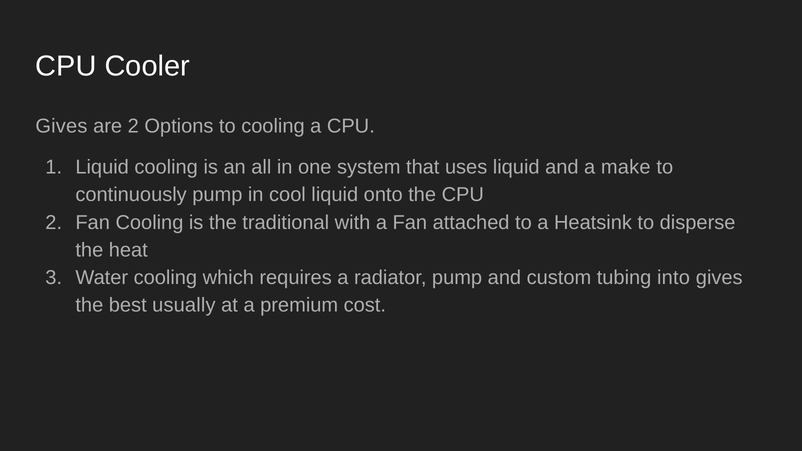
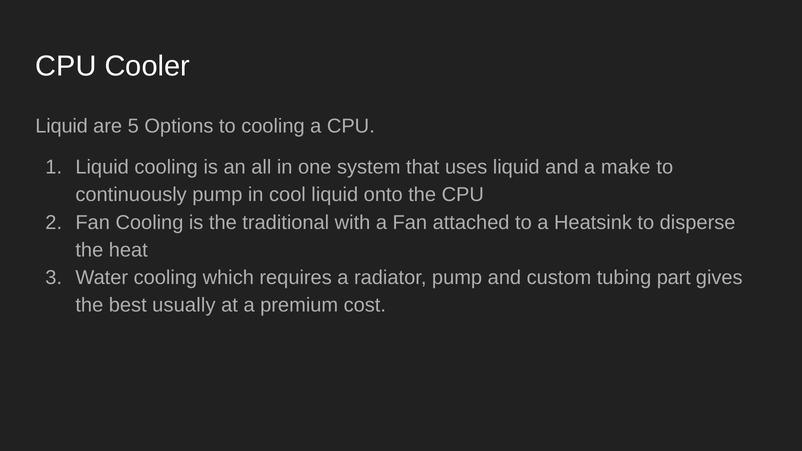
Gives: Gives -> Liquid (62, 126)
are 2: 2 -> 5 (133, 126)
into: into -> part (674, 278)
